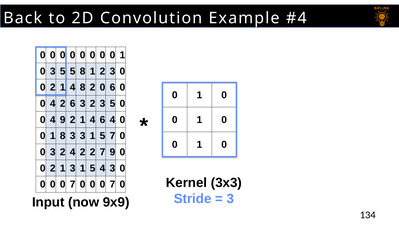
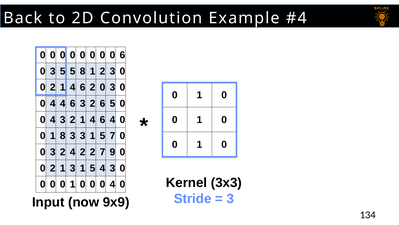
0 0 0 1: 1 -> 6 (122, 55)
8: 8 -> 6 (83, 87)
2 0 6: 6 -> 3 (112, 87)
0 4 2: 2 -> 4 (63, 103)
3 2 3: 3 -> 6 (103, 103)
0 4 9: 9 -> 3 (63, 119)
7: 7 -> 1 (73, 184)
7: 7 -> 4 (112, 184)
